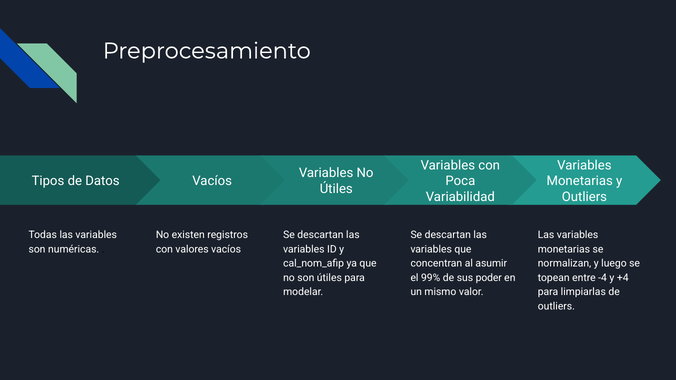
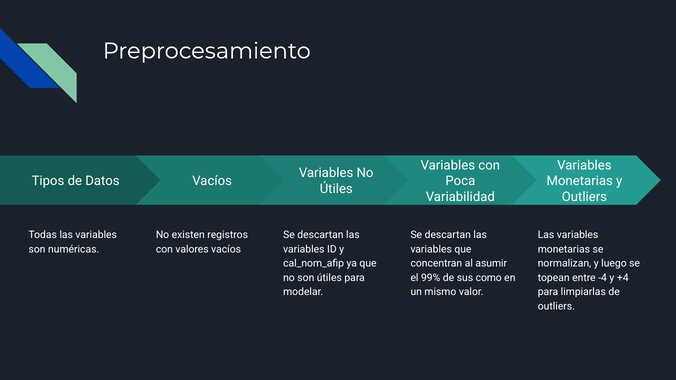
poder: poder -> como (489, 278)
